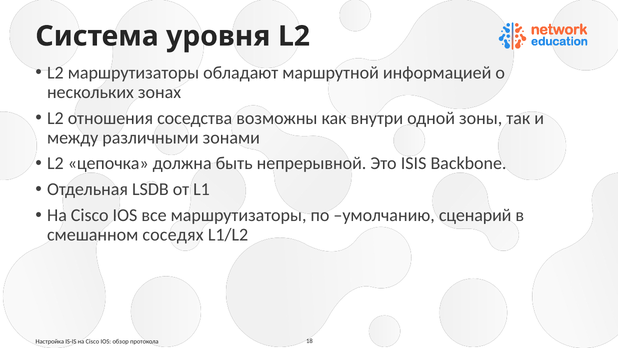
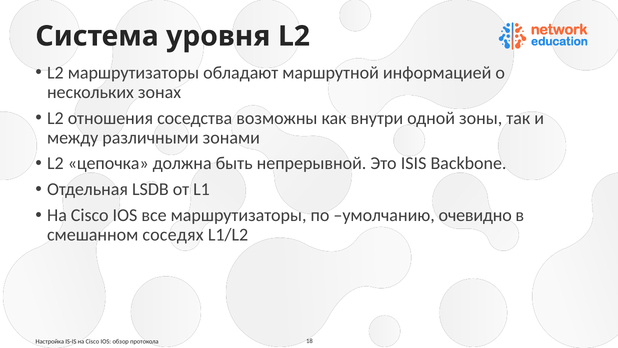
сценарий: сценарий -> очевидно (475, 215)
